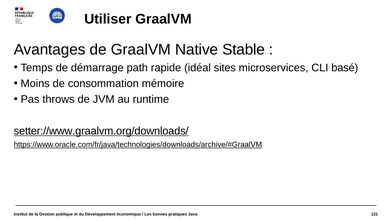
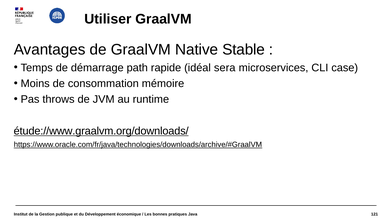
sites: sites -> sera (225, 68)
basé: basé -> case (345, 68)
setter://www.graalvm.org/downloads/: setter://www.graalvm.org/downloads/ -> étude://www.graalvm.org/downloads/ (101, 131)
